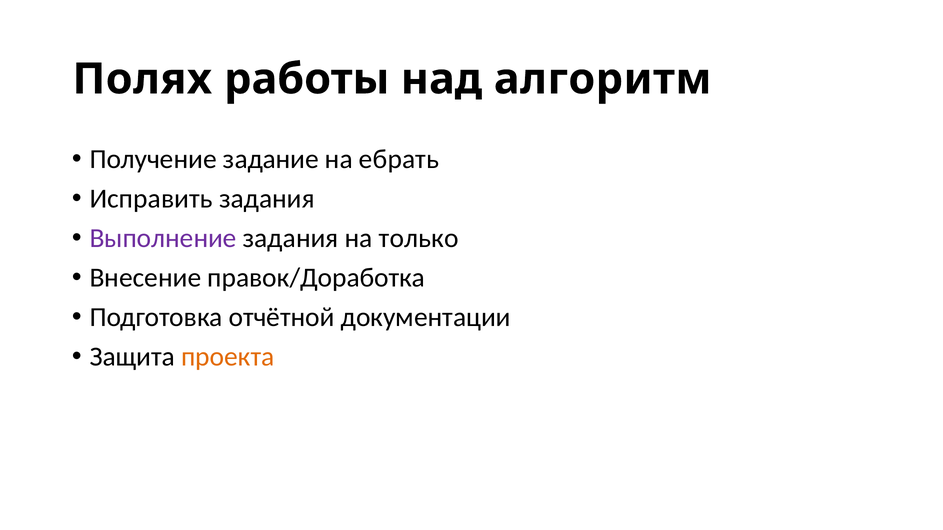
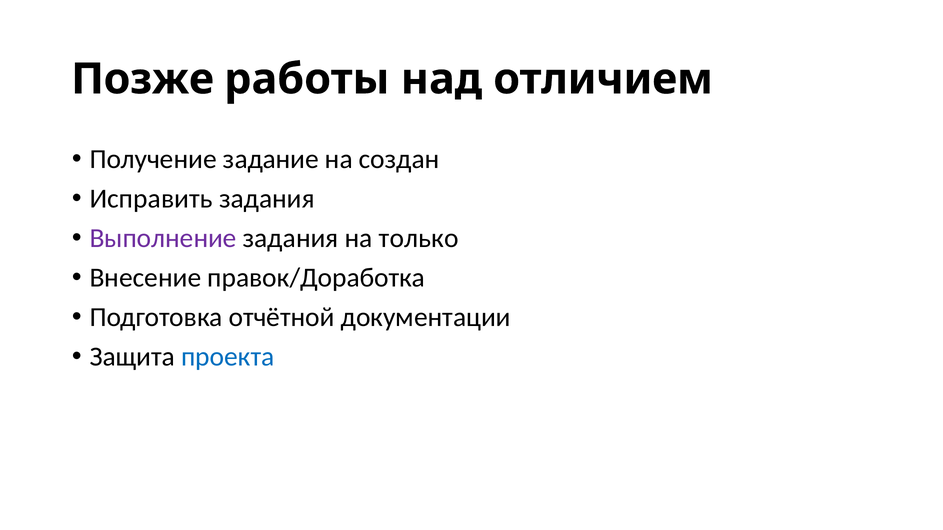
Полях: Полях -> Позже (143, 79)
алгоритм: алгоритм -> отличием (603, 79)
eбрать: eбрать -> создан (399, 159)
проекта colour: orange -> blue (228, 357)
